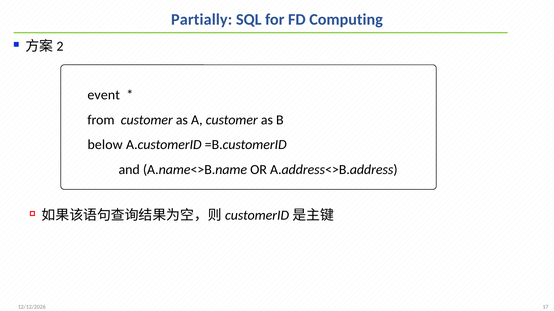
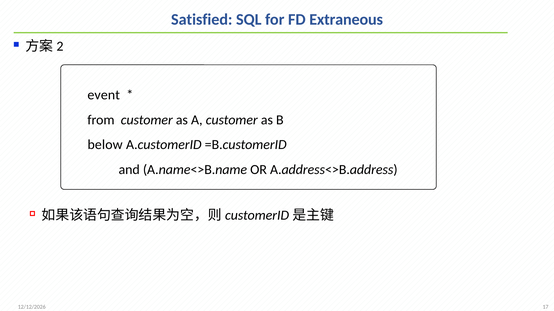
Partially: Partially -> Satisfied (202, 20)
Computing: Computing -> Extraneous (346, 20)
